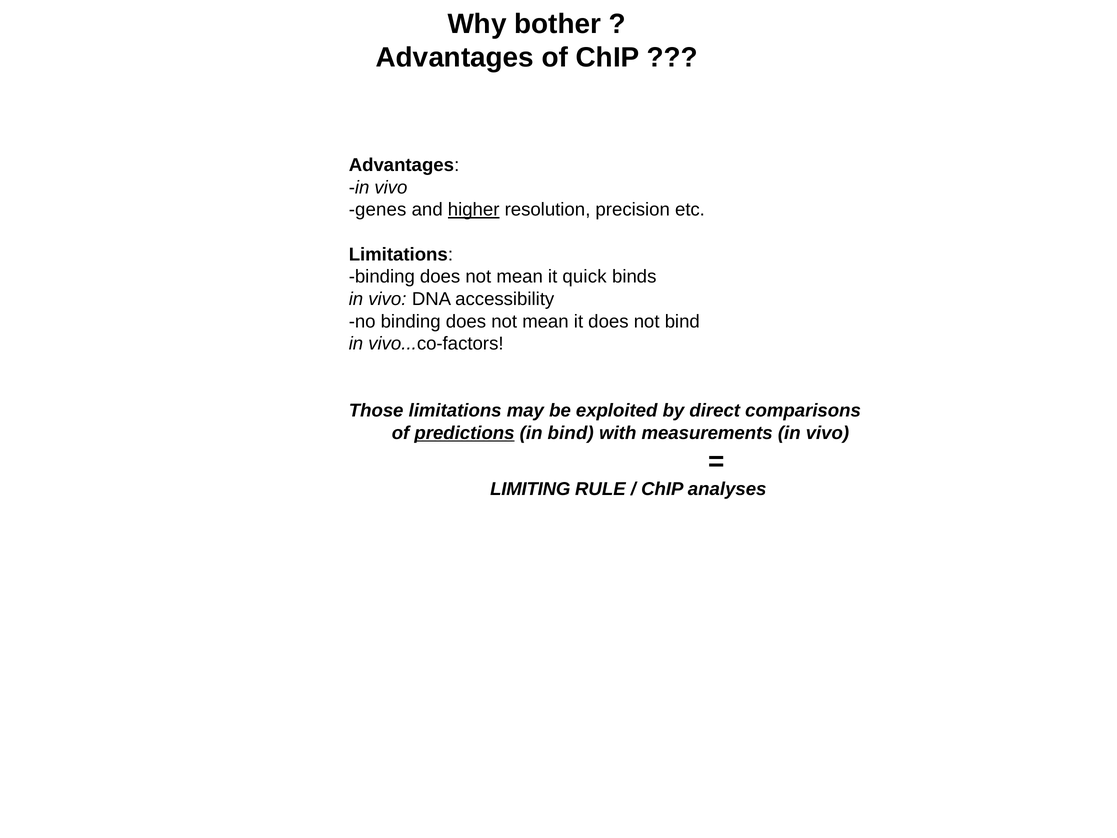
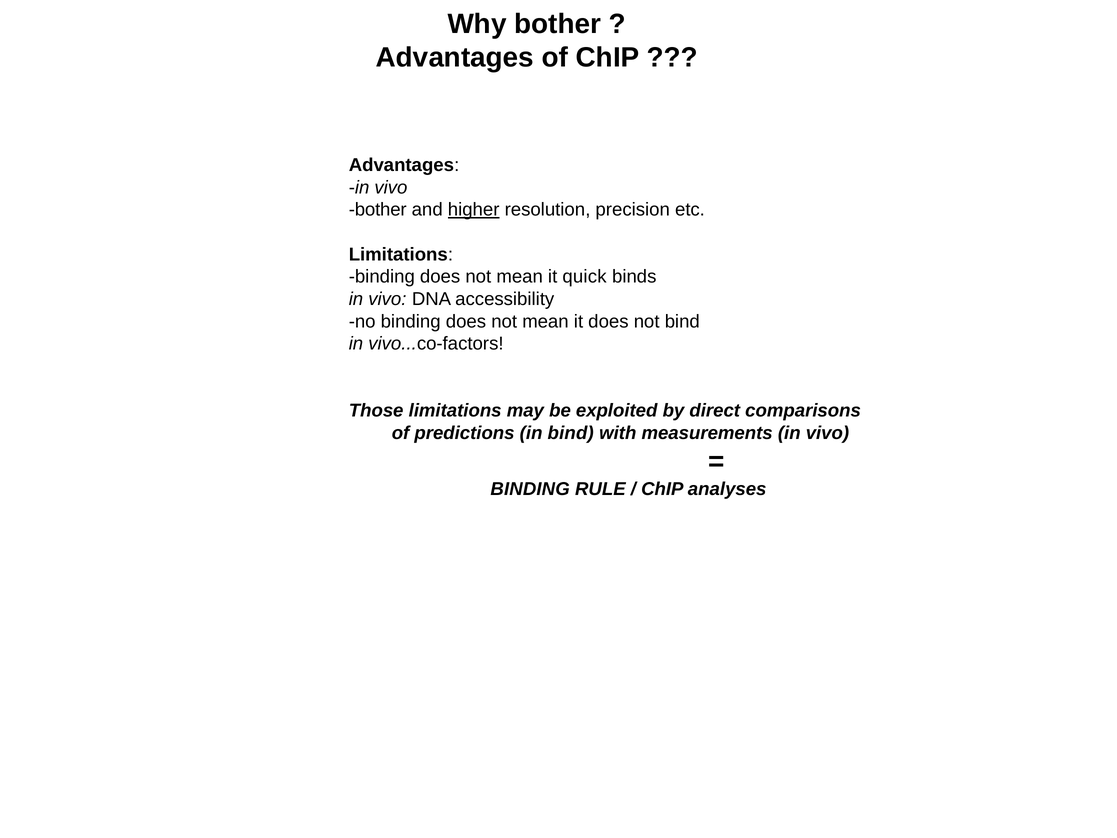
genes: genes -> bother (378, 210)
predictions underline: present -> none (464, 433)
LIMITING: LIMITING -> BINDING (530, 489)
